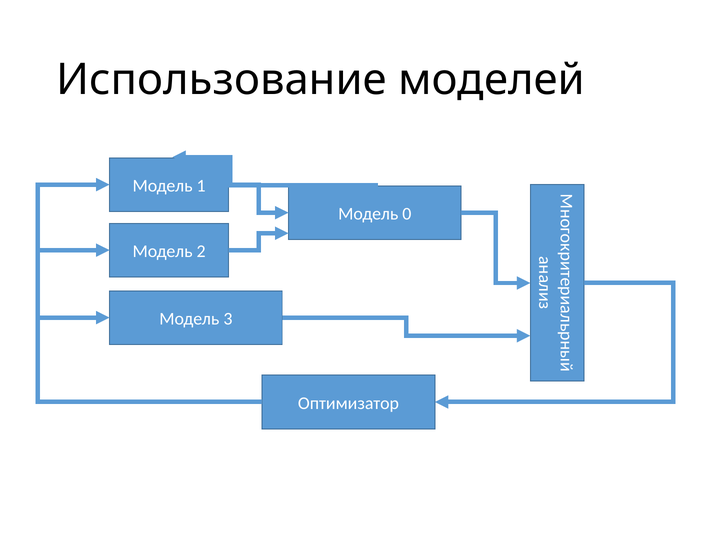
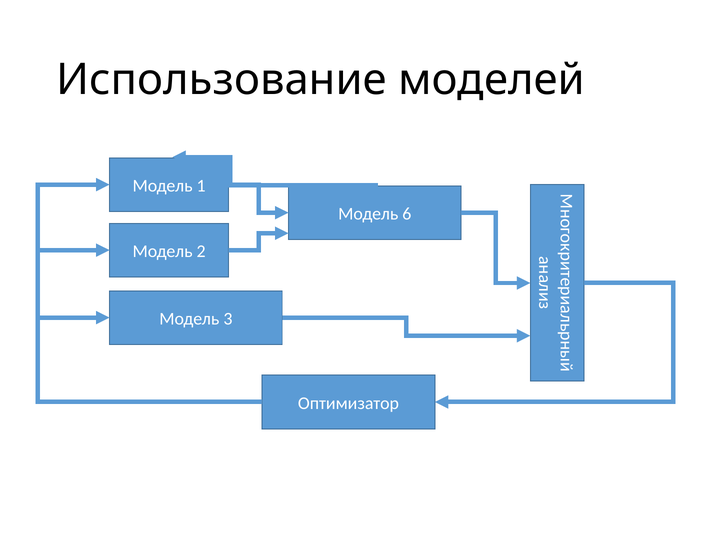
0: 0 -> 6 (407, 214)
